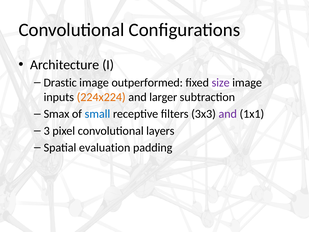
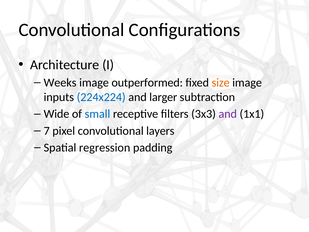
Drastic: Drastic -> Weeks (60, 83)
size colour: purple -> orange (221, 83)
224x224 colour: orange -> blue (101, 97)
Smax: Smax -> Wide (56, 114)
3: 3 -> 7 (47, 131)
evaluation: evaluation -> regression (105, 148)
